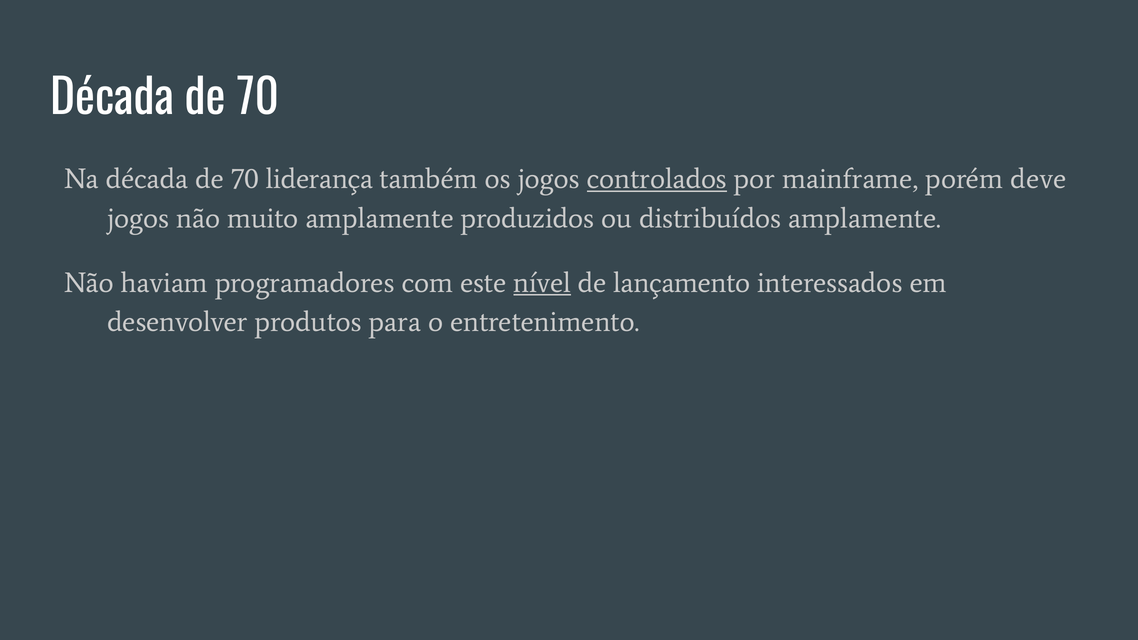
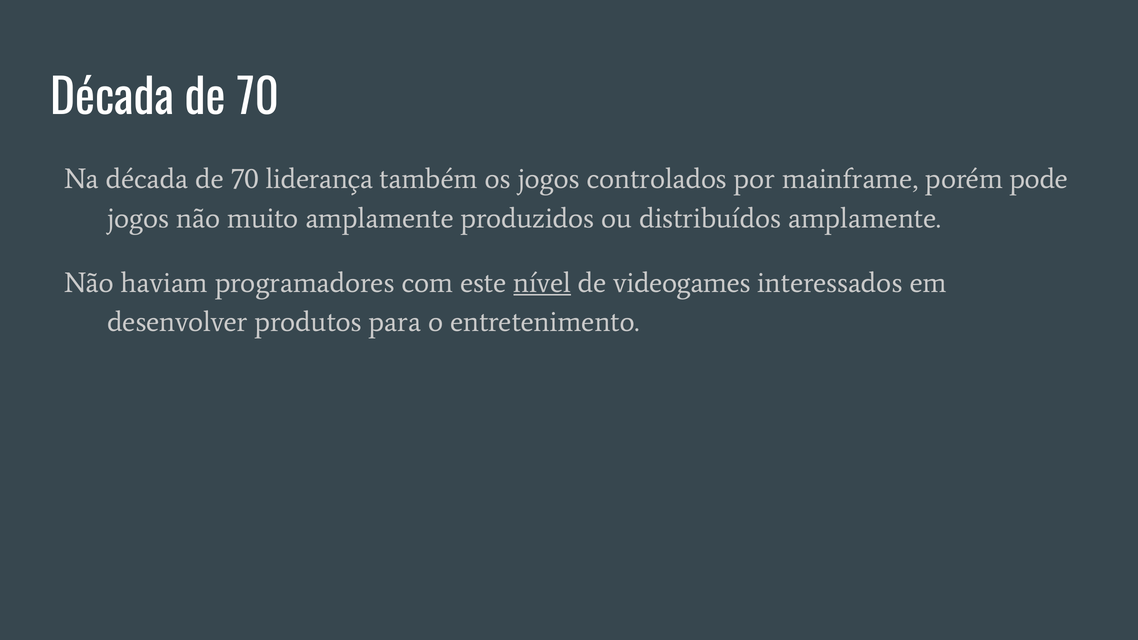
controlados underline: present -> none (657, 179)
deve: deve -> pode (1039, 179)
lançamento: lançamento -> videogames (682, 283)
